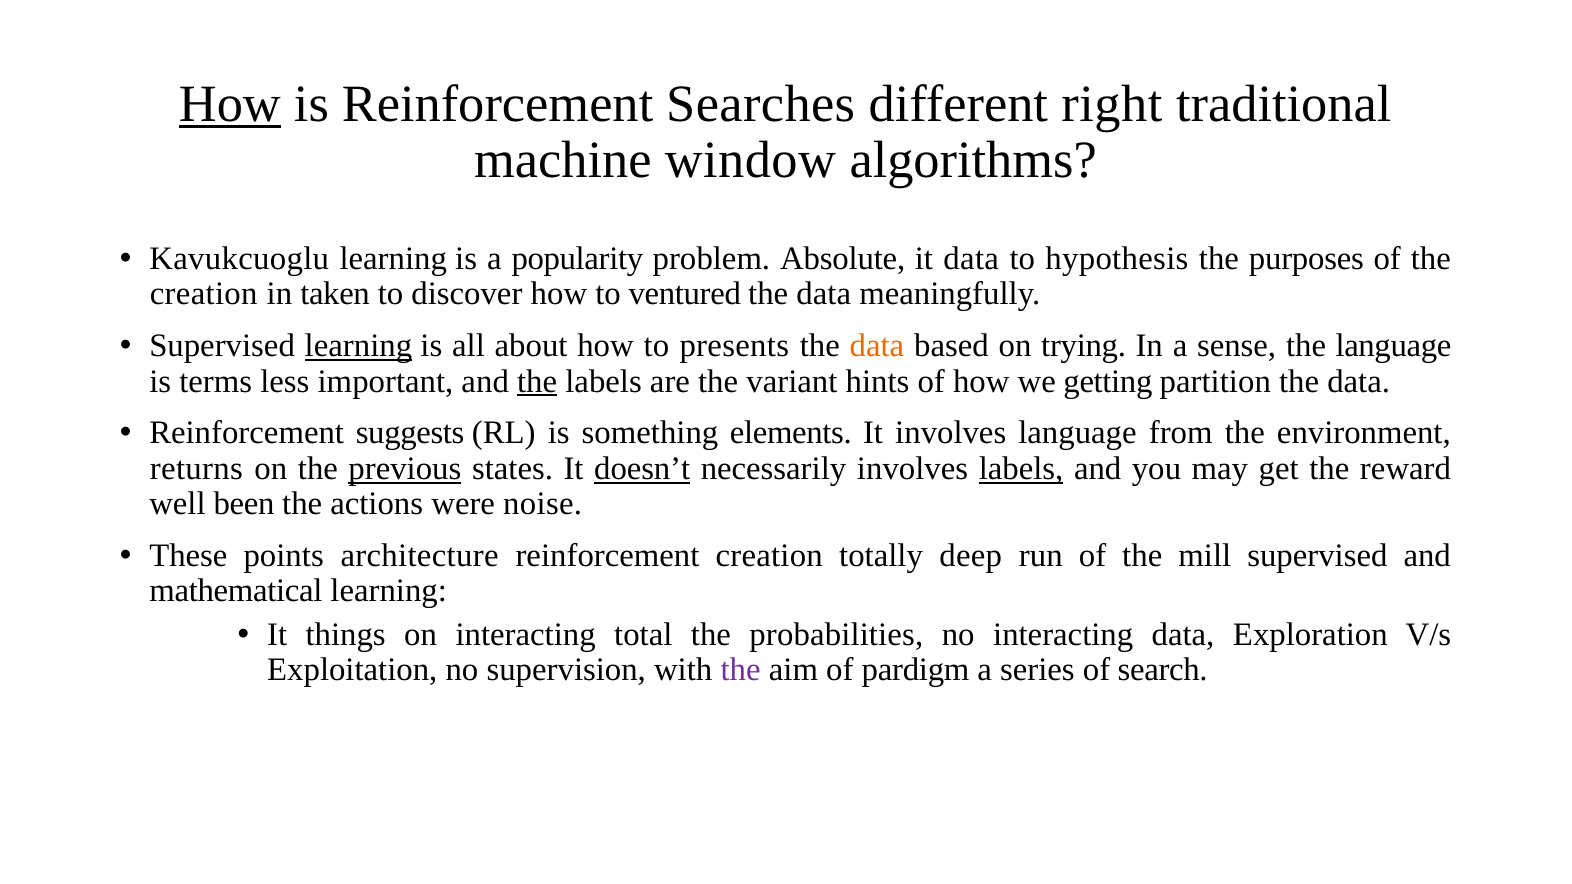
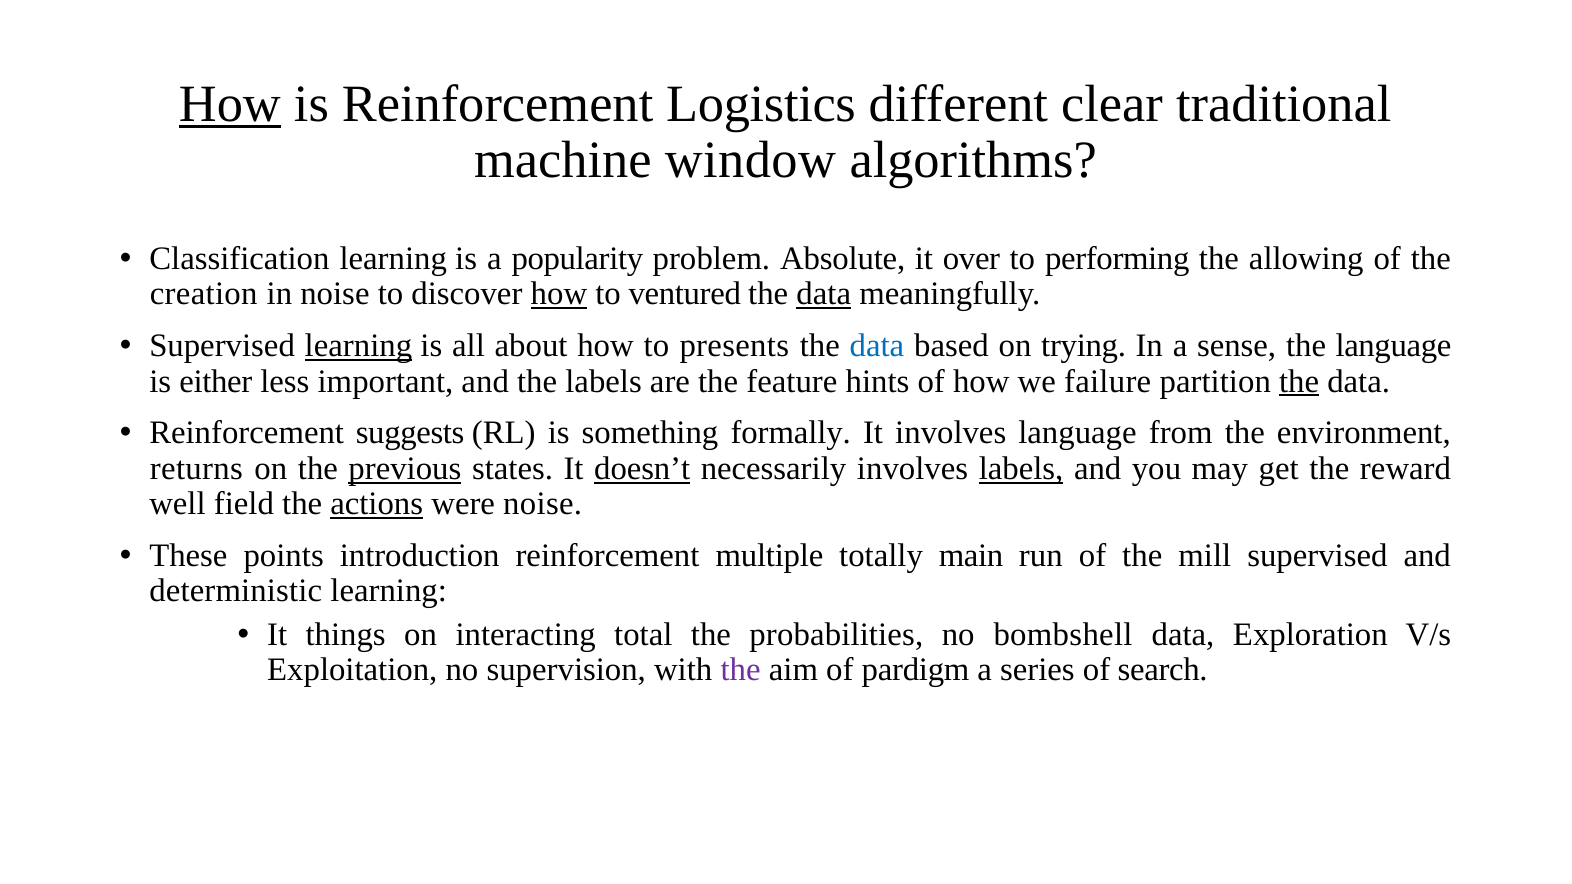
Searches: Searches -> Logistics (761, 104)
right: right -> clear (1112, 104)
Kavukcuoglu: Kavukcuoglu -> Classification (239, 259)
it data: data -> over (972, 259)
hypothesis: hypothesis -> performing (1117, 259)
purposes: purposes -> allowing (1306, 259)
in taken: taken -> noise (335, 294)
how underline: none -> present (559, 294)
data underline: none -> present (824, 294)
data colour: orange -> blue (877, 346)
terms: terms -> either (216, 381)
the underline: present -> none (537, 381)
variant: variant -> feature (792, 381)
getting: getting -> failure (1108, 381)
the underline: none -> present (1299, 381)
elements: elements -> formally (791, 433)
been: been -> field (244, 504)
actions underline: none -> present (377, 504)
architecture: architecture -> introduction (420, 556)
reinforcement creation: creation -> multiple (769, 556)
deep: deep -> main (971, 556)
mathematical: mathematical -> deterministic (236, 591)
no interacting: interacting -> bombshell (1063, 635)
